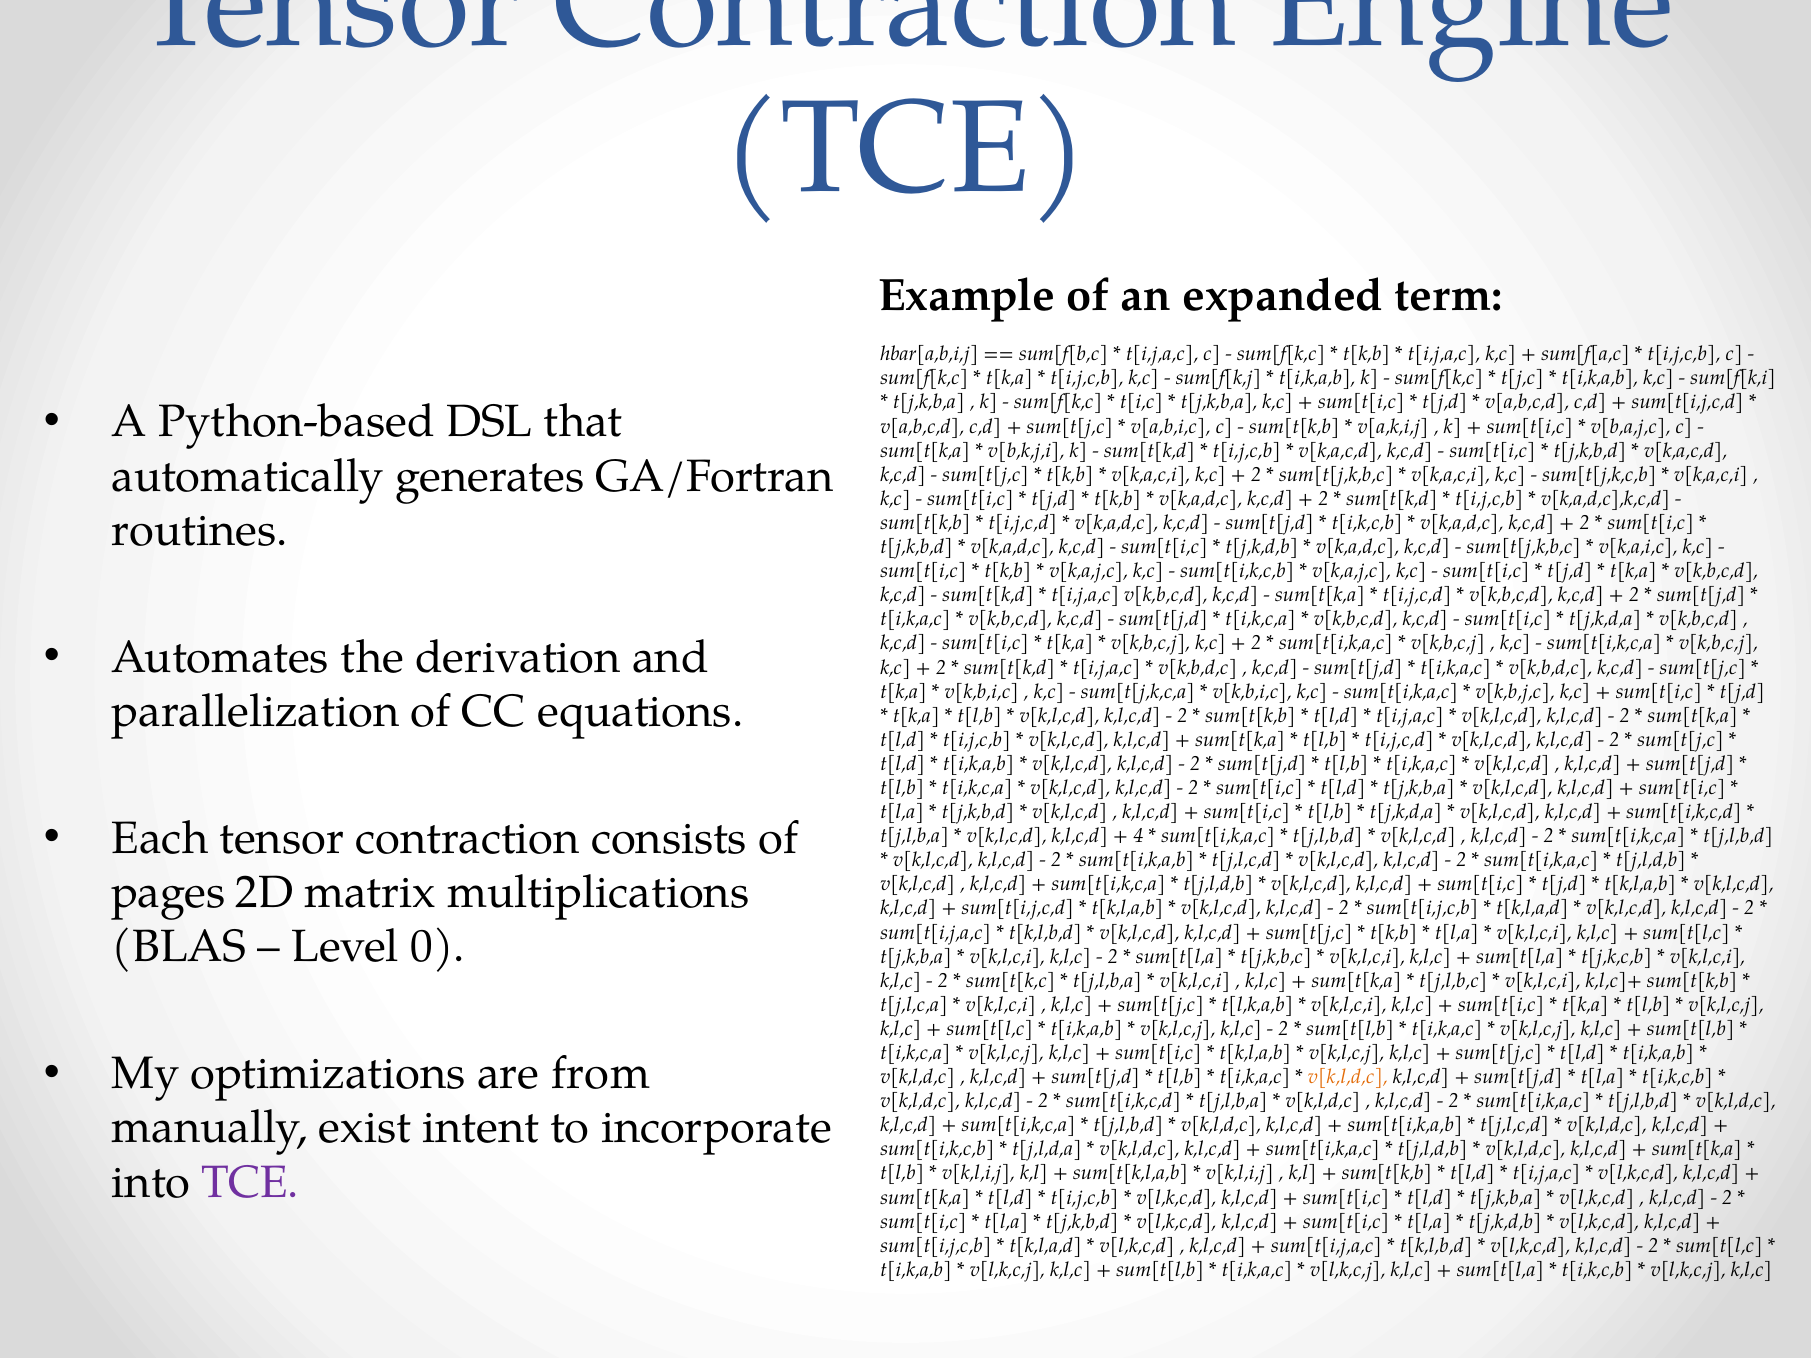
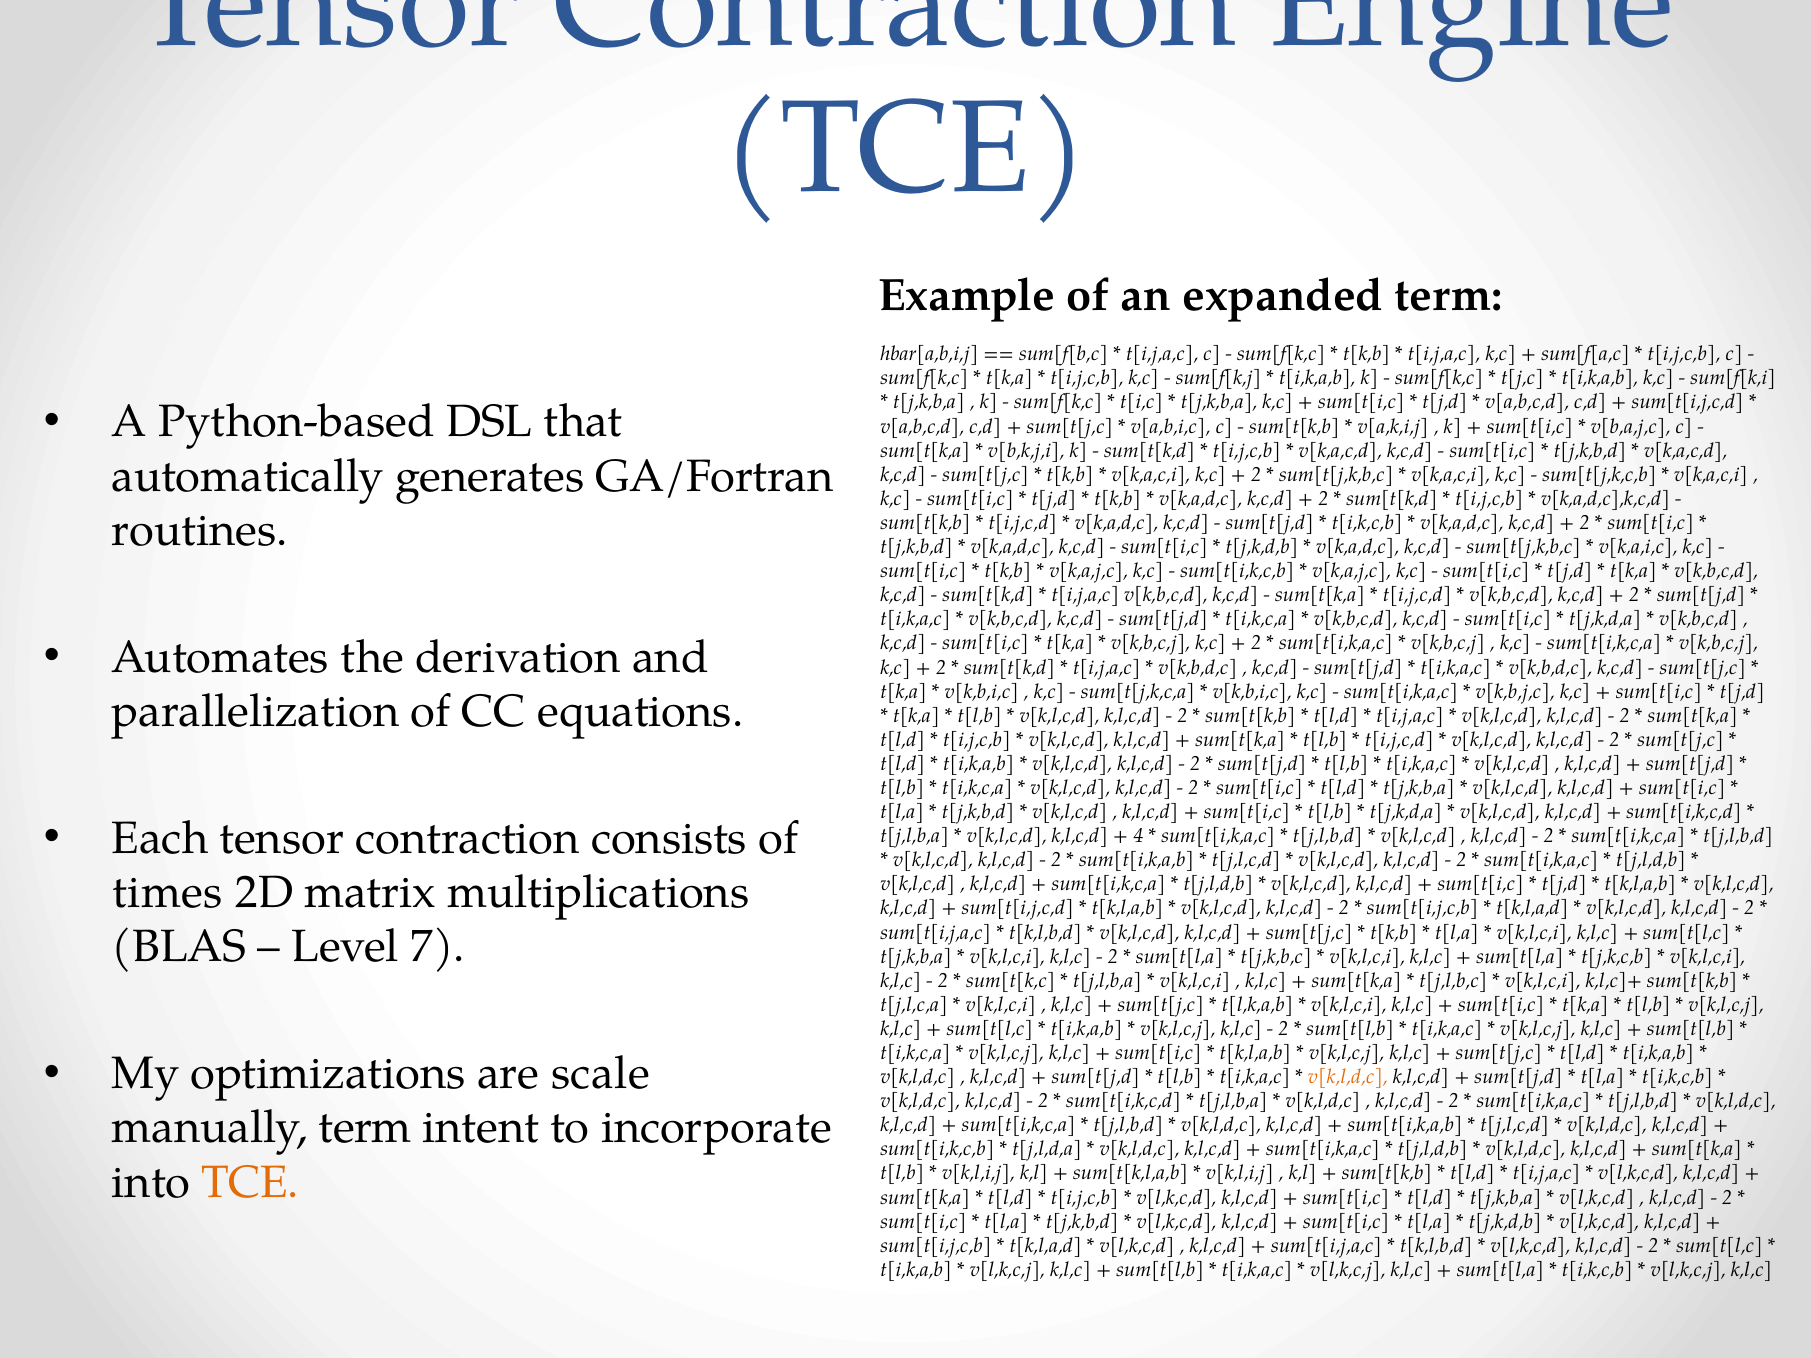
pages: pages -> times (168, 893)
0: 0 -> 7 (438, 947)
from: from -> scale (601, 1074)
manually exist: exist -> term (365, 1128)
TCE colour: purple -> orange (250, 1183)
